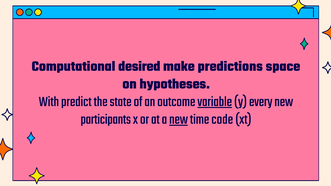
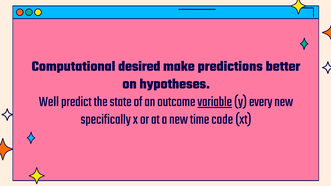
space: space -> better (283, 66)
With: With -> Well (49, 101)
participants: participants -> specifically (106, 119)
new underline: present -> none (179, 119)
